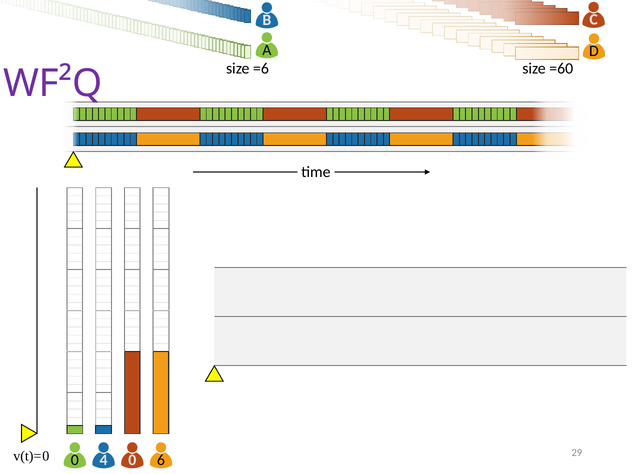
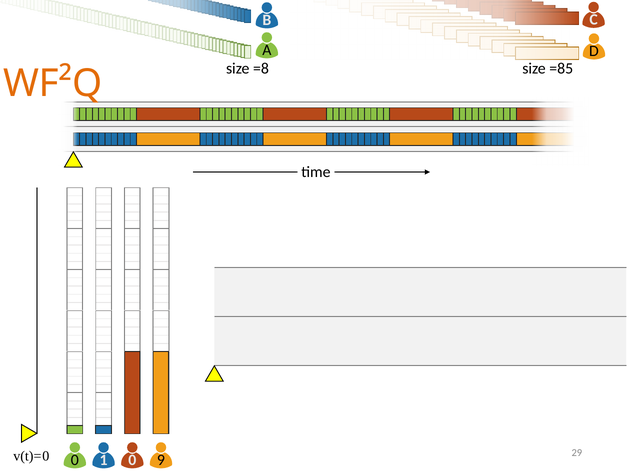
=6: =6 -> =8 (261, 69)
=60: =60 -> =85 (561, 69)
WF²Q colour: purple -> orange (53, 83)
4: 4 -> 1 (104, 460)
6: 6 -> 9 (161, 460)
